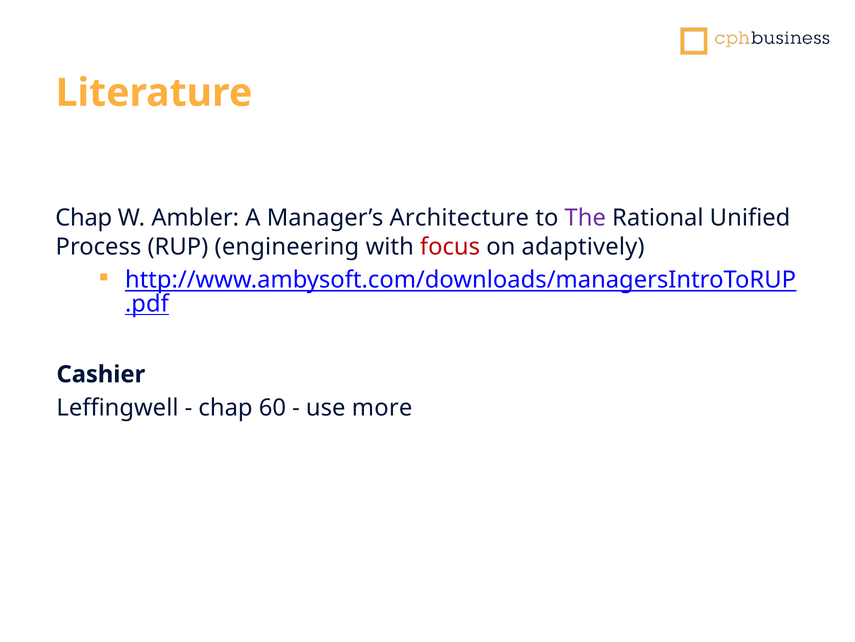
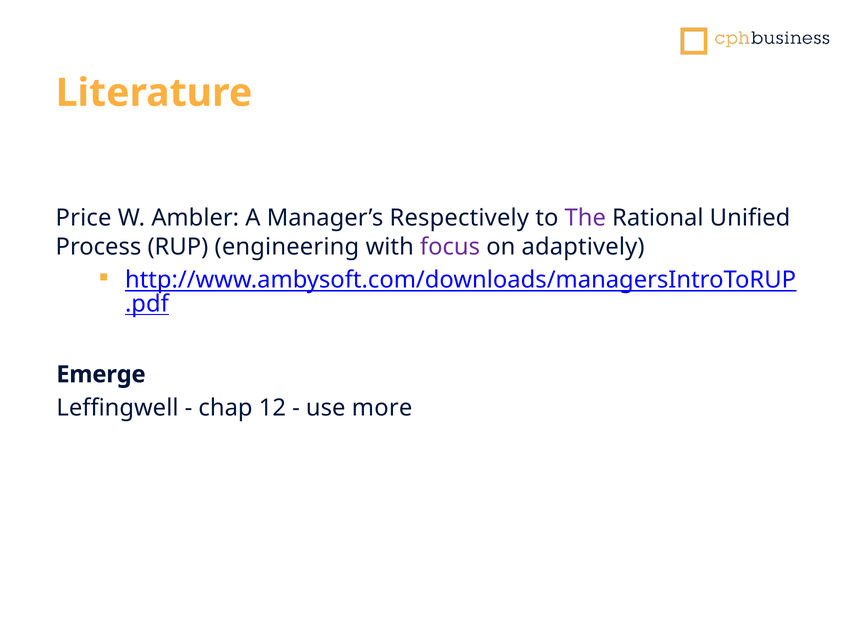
Chap: Chap -> Price (84, 218)
Architecture: Architecture -> Respectively (459, 218)
focus colour: red -> purple (450, 246)
Cashier: Cashier -> Emerge (101, 374)
60: 60 -> 12 (272, 407)
